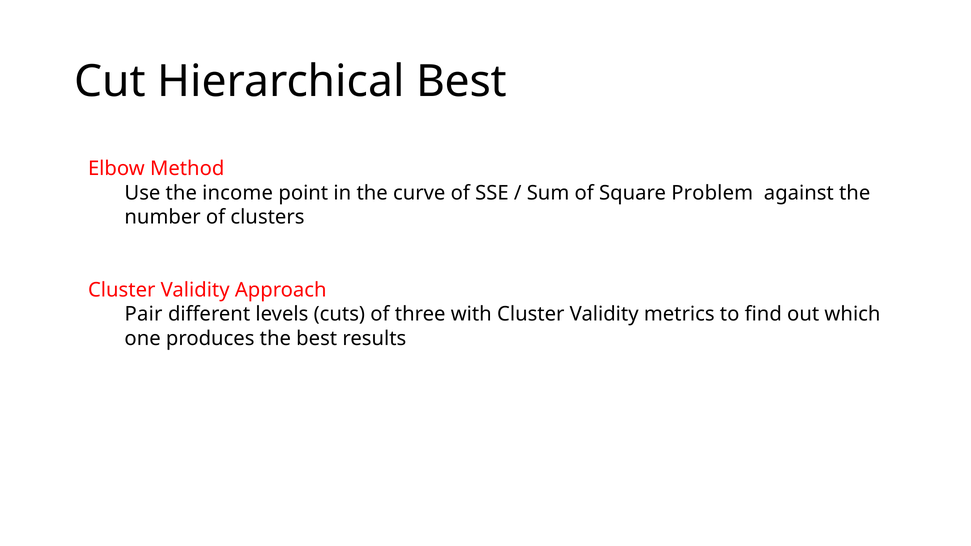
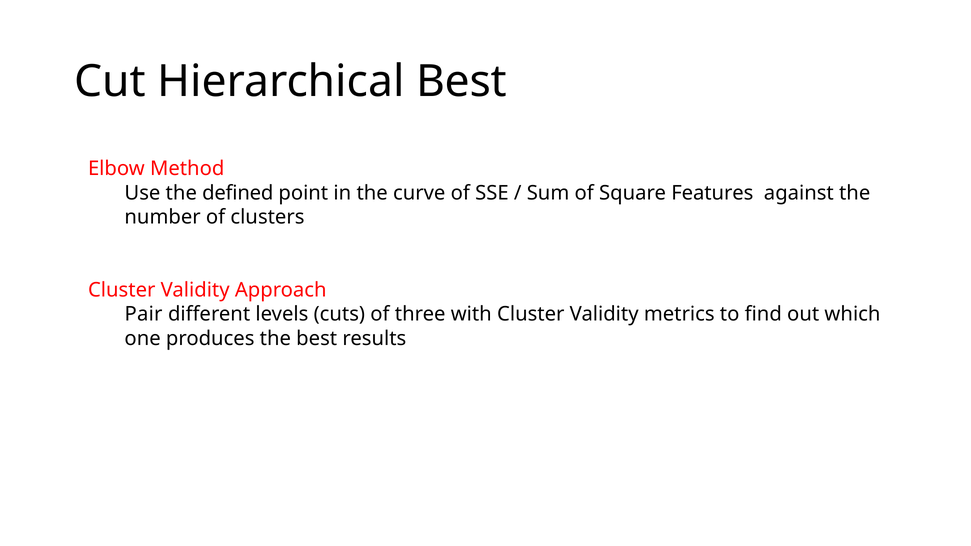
income: income -> defined (238, 193)
Problem: Problem -> Features (712, 193)
